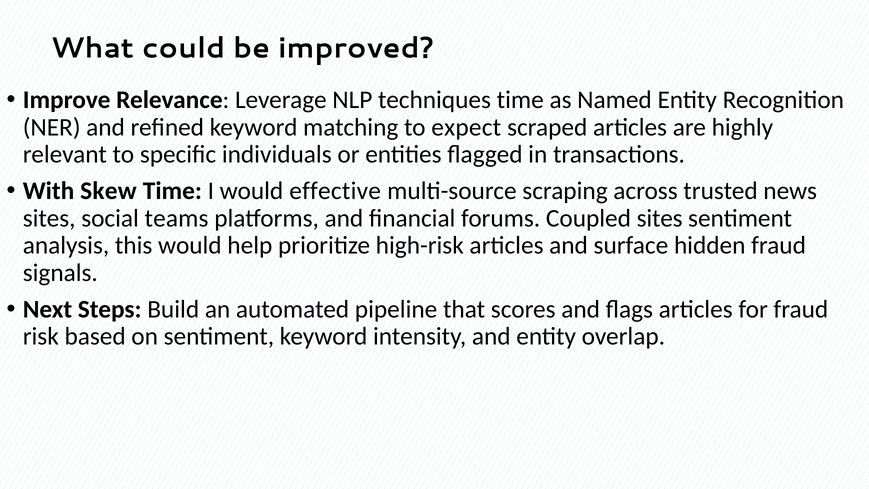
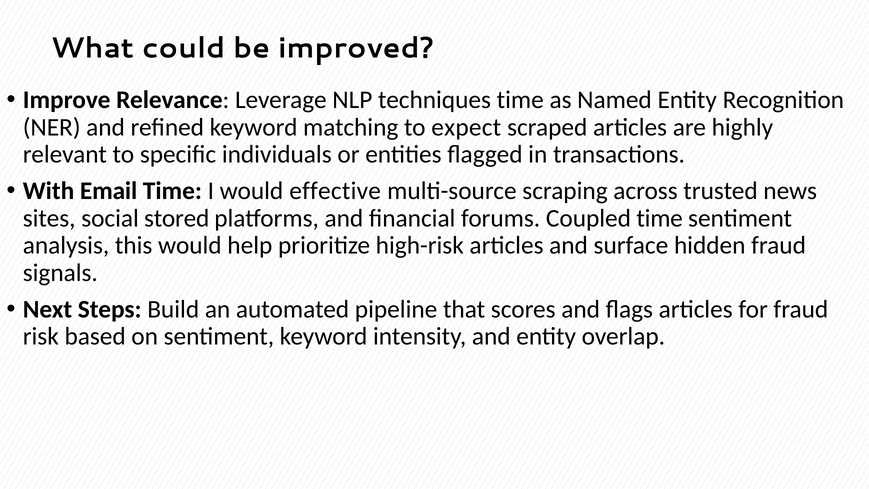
Skew: Skew -> Email (109, 191)
teams: teams -> stored (177, 218)
Coupled sites: sites -> time (660, 218)
